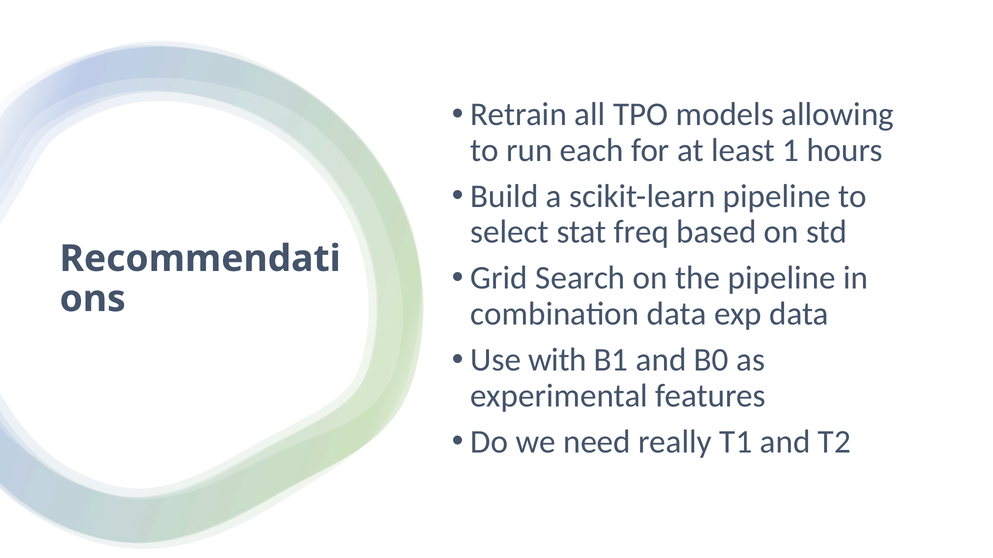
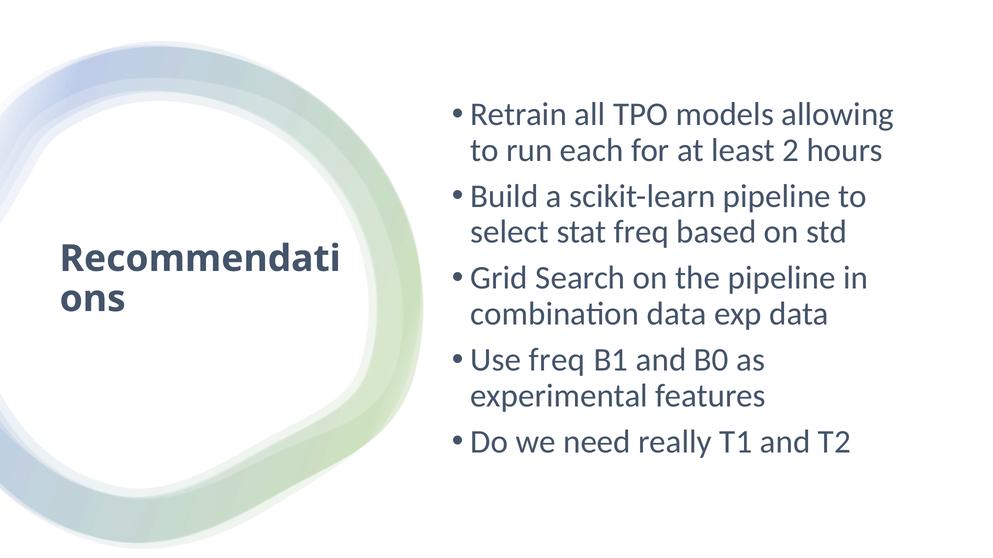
1: 1 -> 2 (791, 150)
Use with: with -> freq (557, 360)
